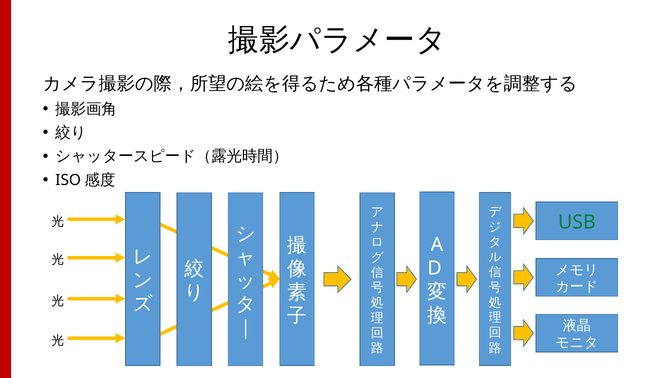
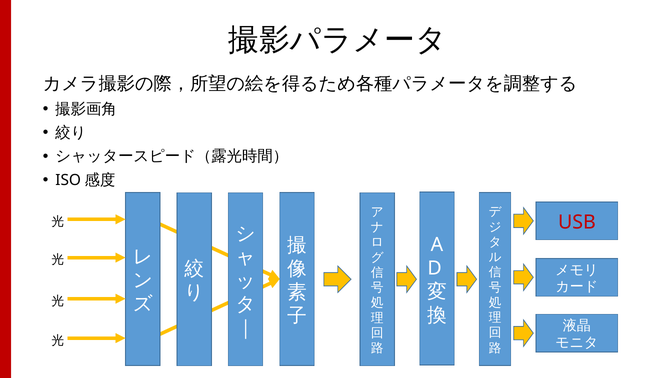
USB colour: green -> red (577, 222)
